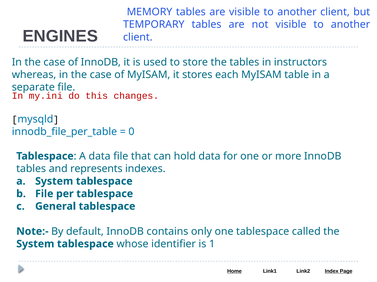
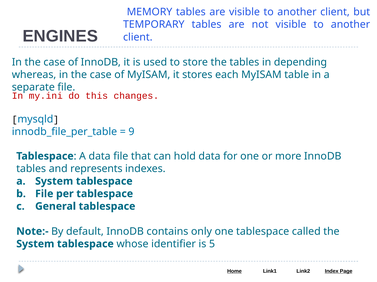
instructors: instructors -> depending (300, 62)
0: 0 -> 9 (131, 132)
1: 1 -> 5 (212, 245)
